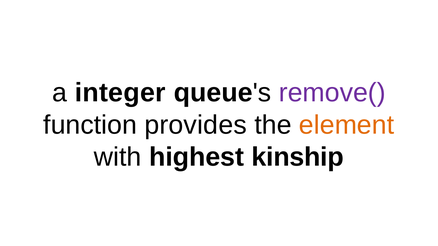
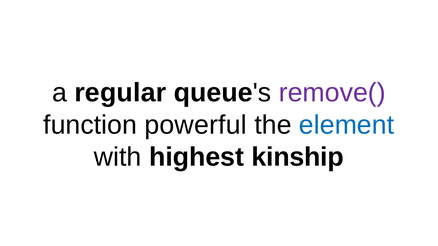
integer: integer -> regular (120, 93)
provides: provides -> powerful (196, 125)
element colour: orange -> blue (347, 125)
